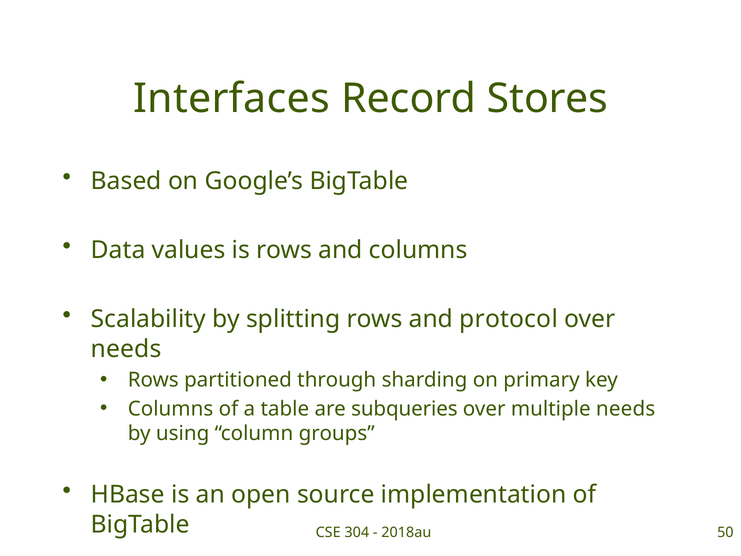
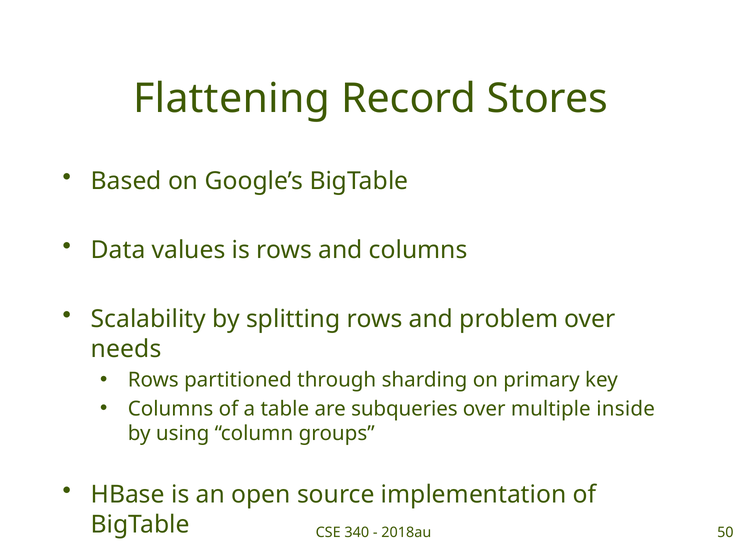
Interfaces: Interfaces -> Flattening (232, 99)
protocol: protocol -> problem (509, 319)
multiple needs: needs -> inside (626, 409)
304: 304 -> 340 (357, 532)
